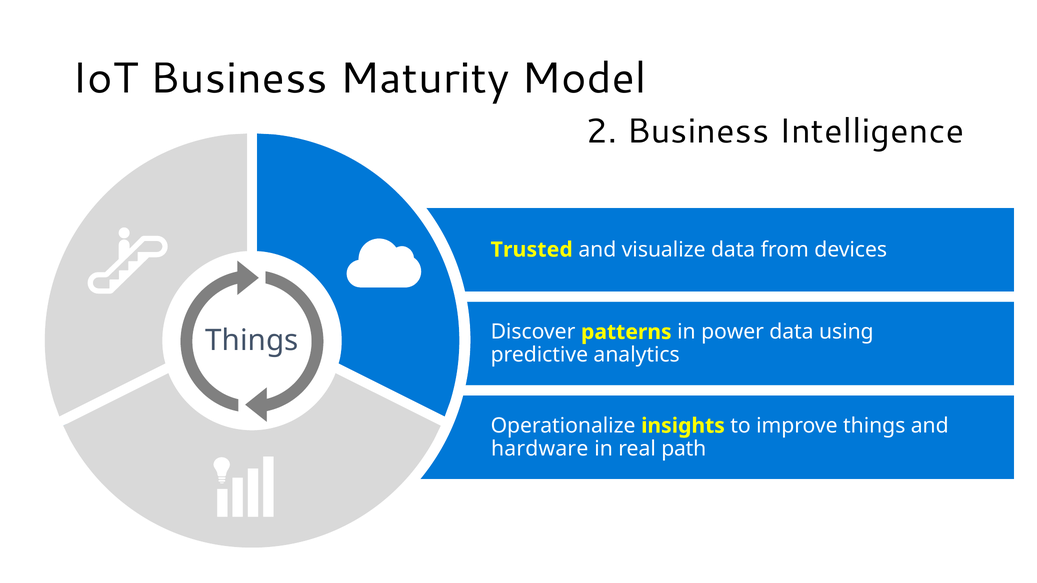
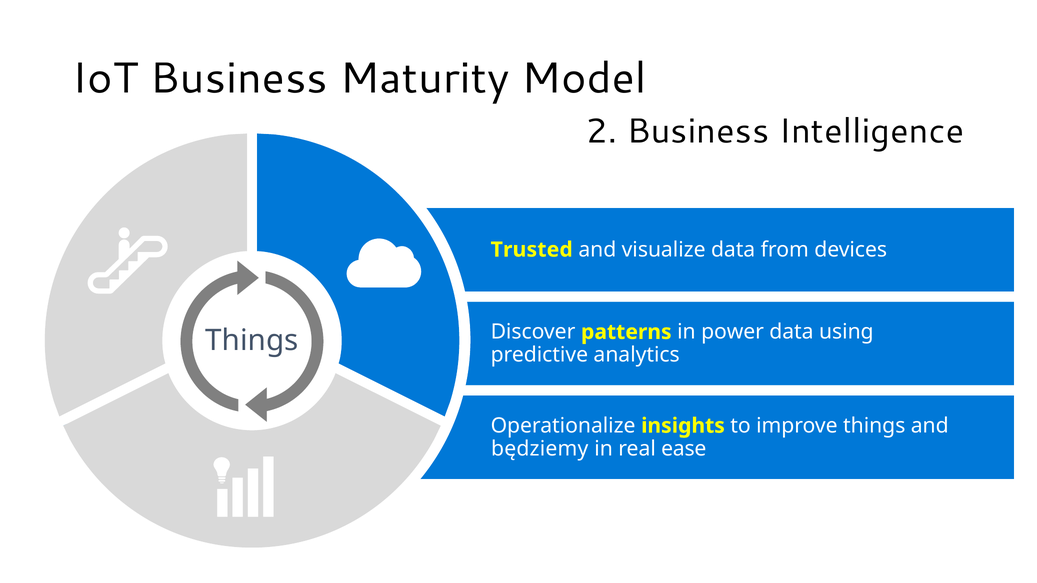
hardware: hardware -> będziemy (540, 449)
path: path -> ease (684, 449)
